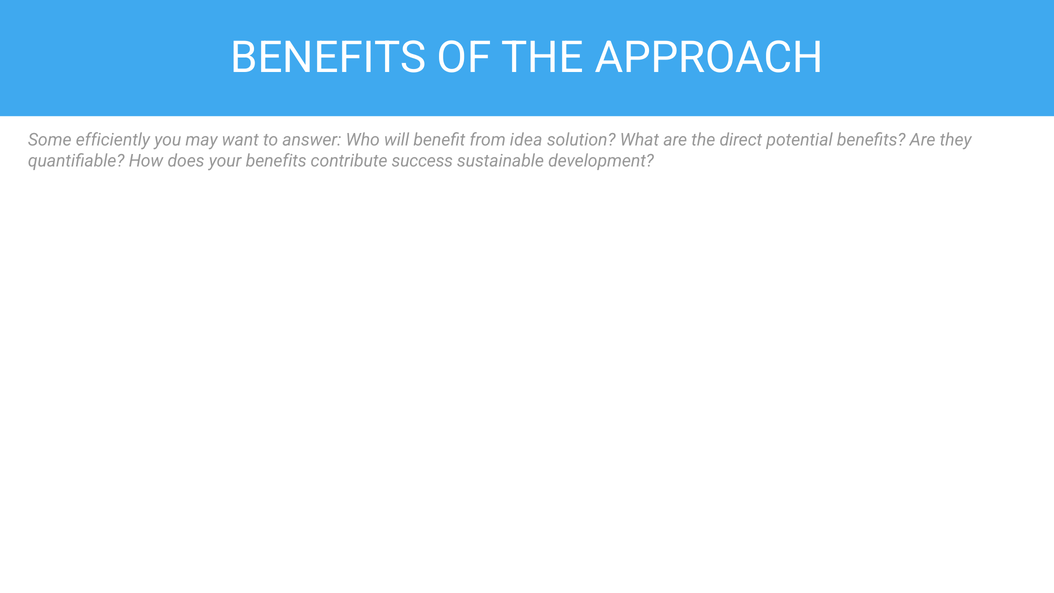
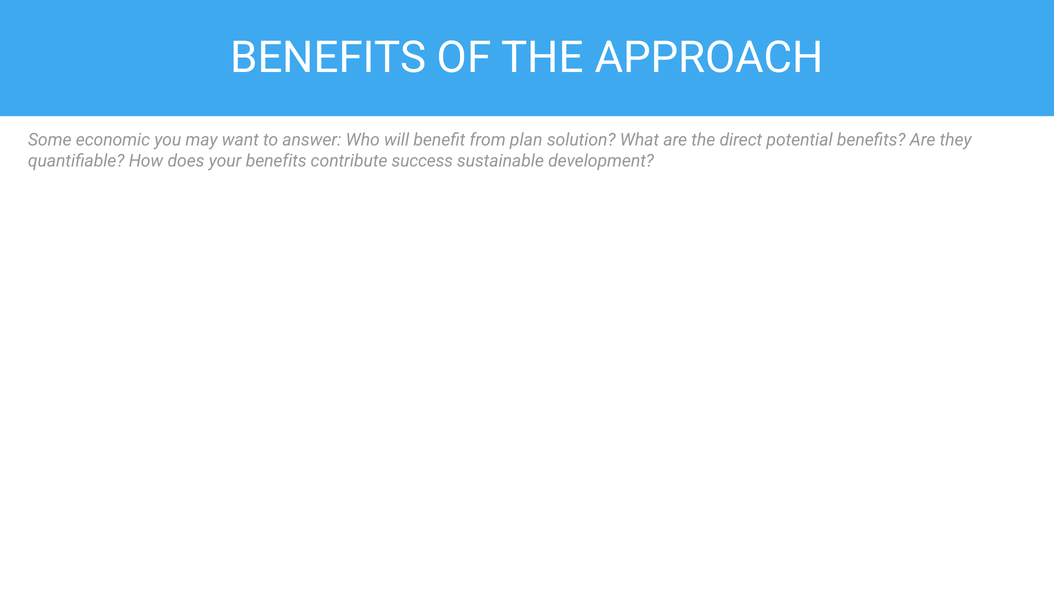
efficiently: efficiently -> economic (113, 140)
idea: idea -> plan (526, 140)
